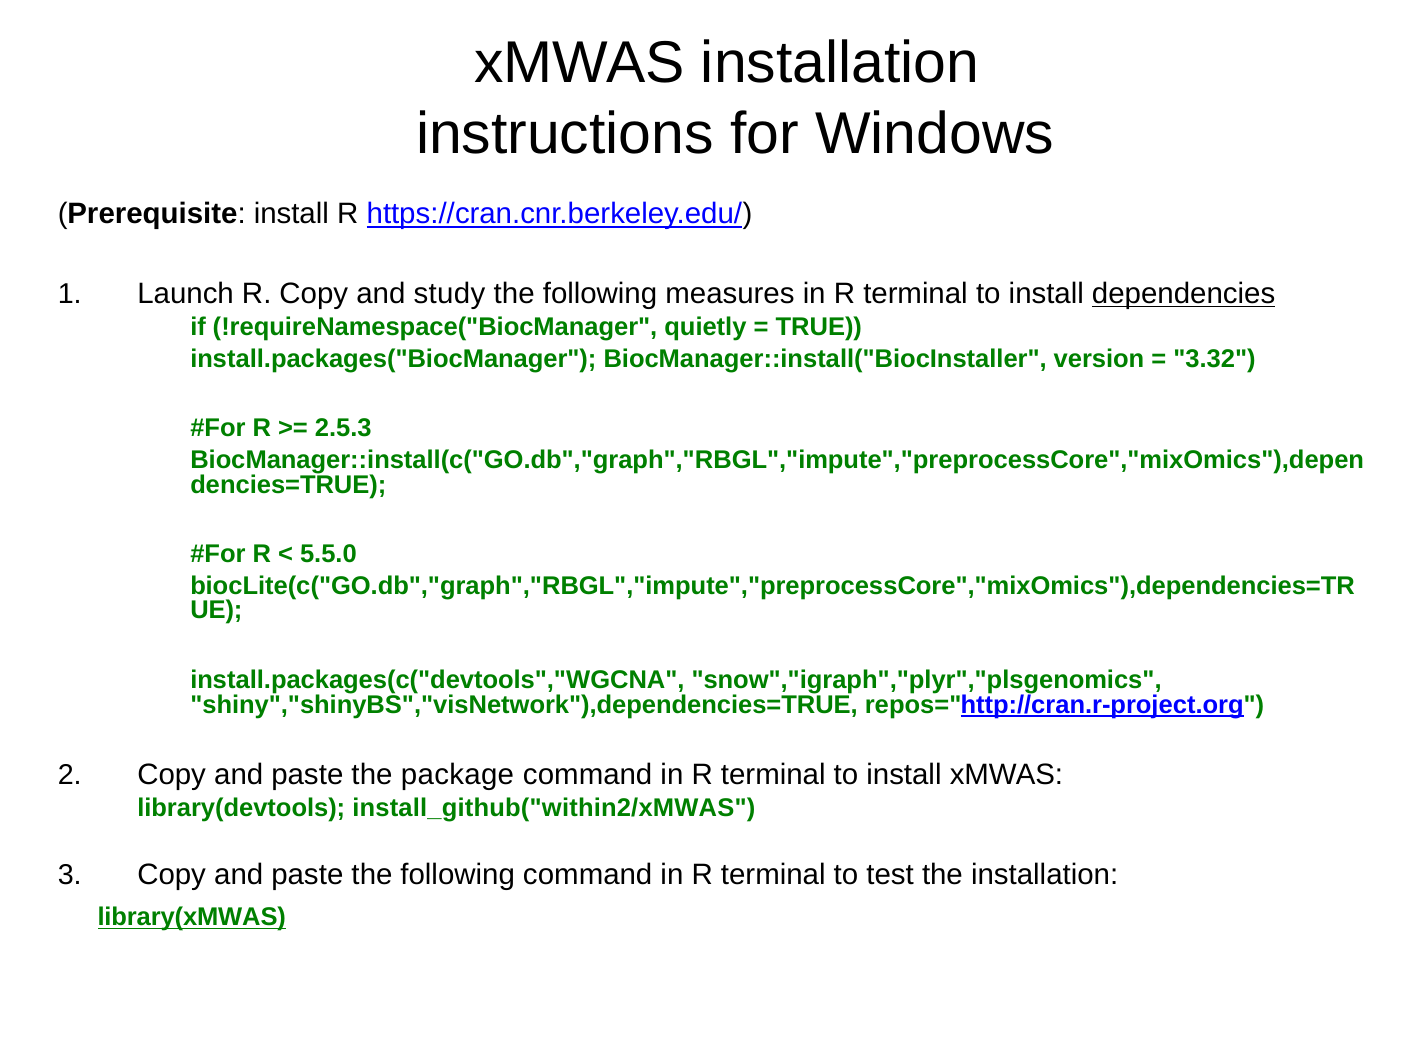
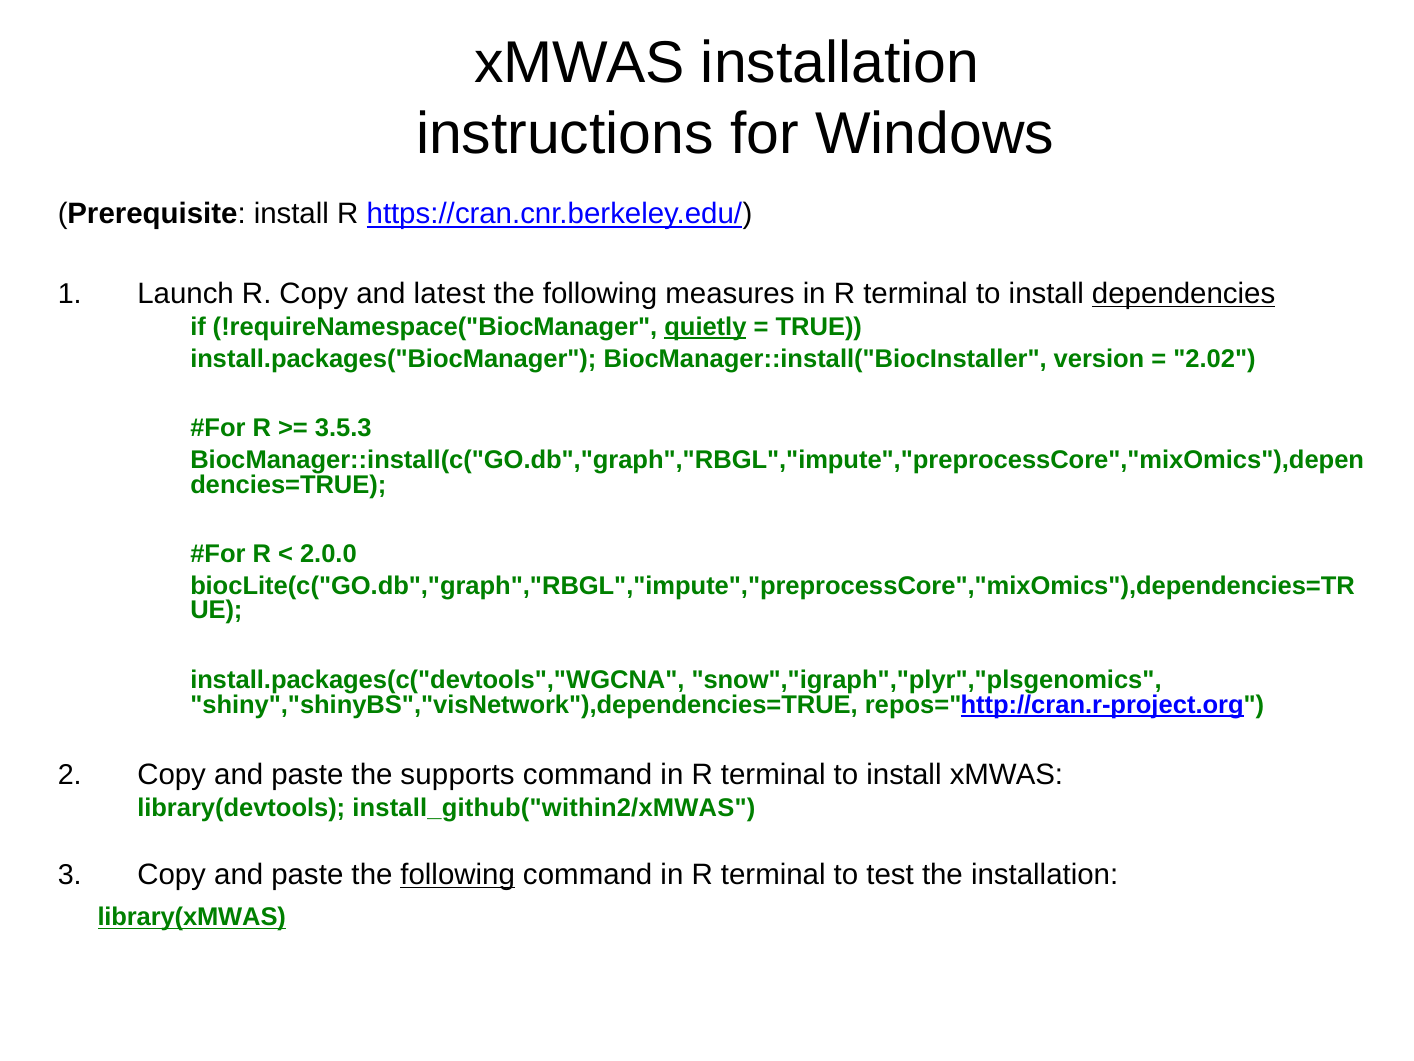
study: study -> latest (449, 294)
quietly underline: none -> present (705, 327)
3.32: 3.32 -> 2.02 (1214, 358)
2.5.3: 2.5.3 -> 3.5.3 (343, 428)
5.5.0: 5.5.0 -> 2.0.0 (328, 554)
package: package -> supports (458, 774)
following underline: none -> present (458, 874)
